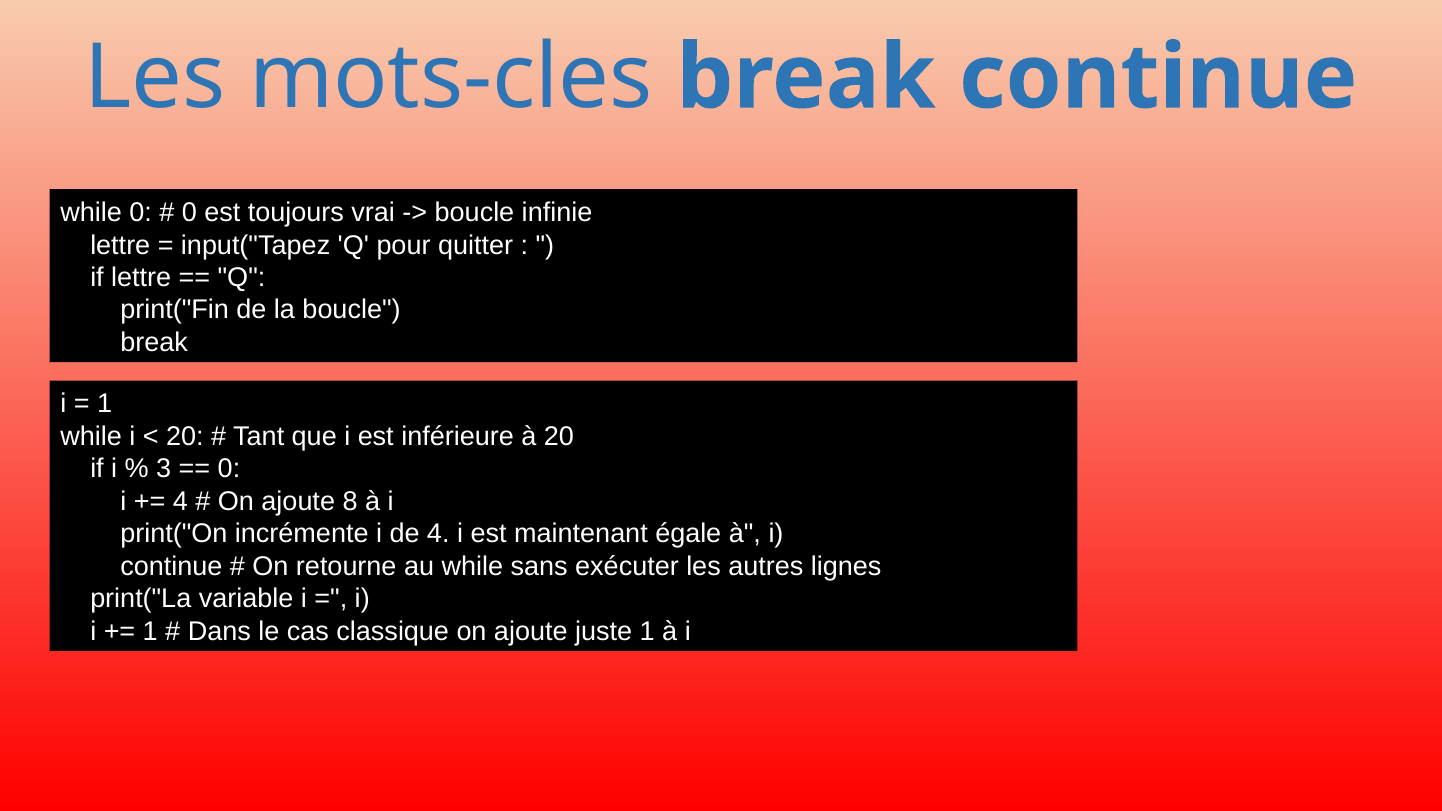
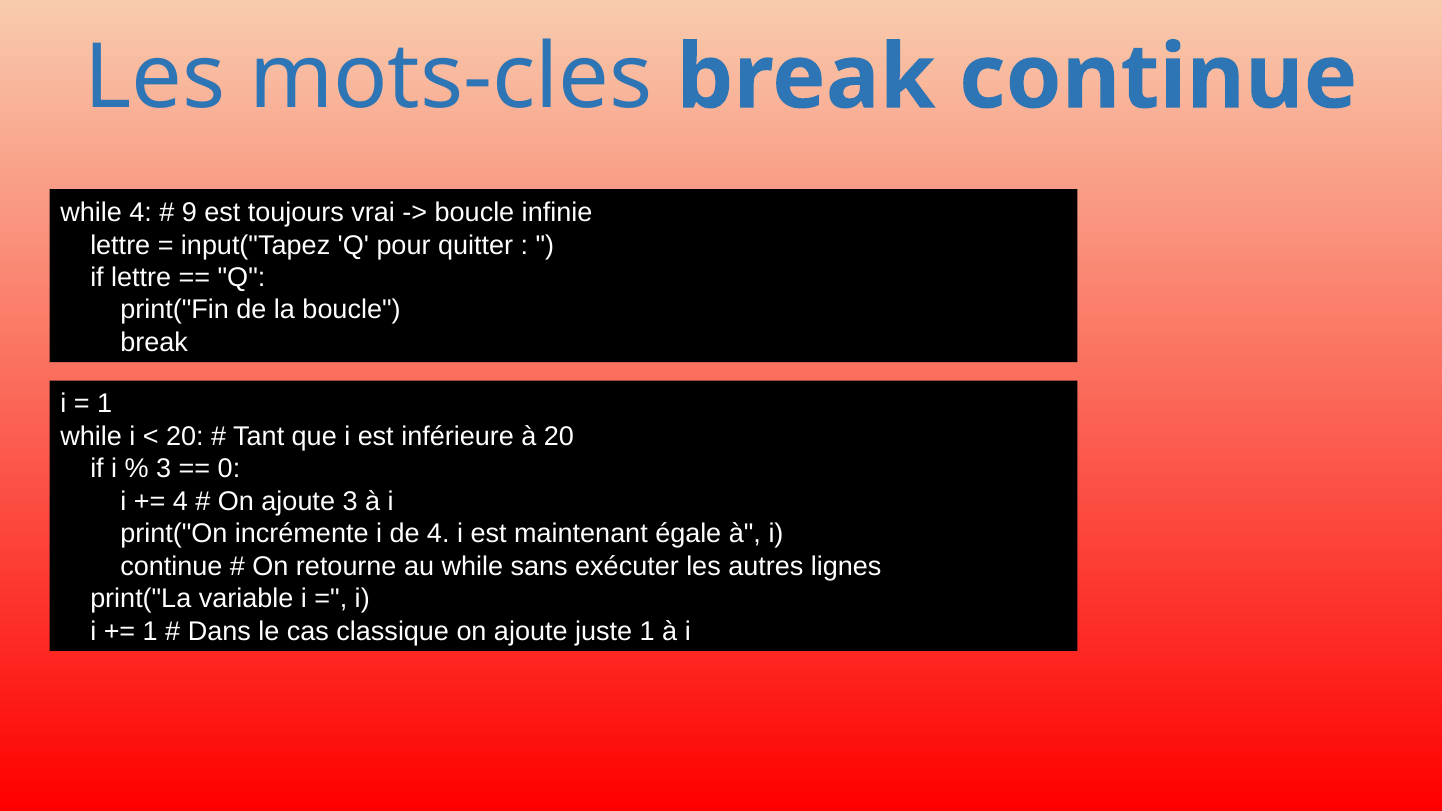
while 0: 0 -> 4 (141, 213)
0: 0 -> 9 (189, 213)
ajoute 8: 8 -> 3 (350, 501)
